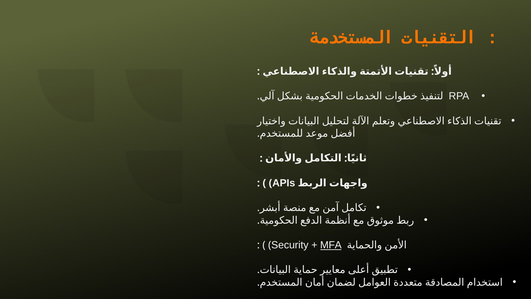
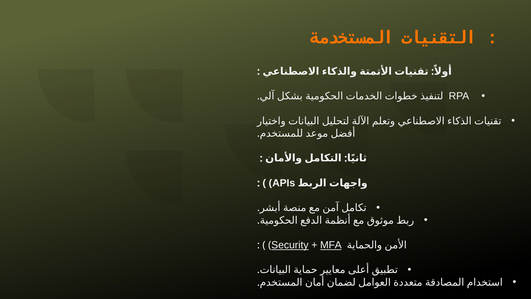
Security underline: none -> present (290, 245)
